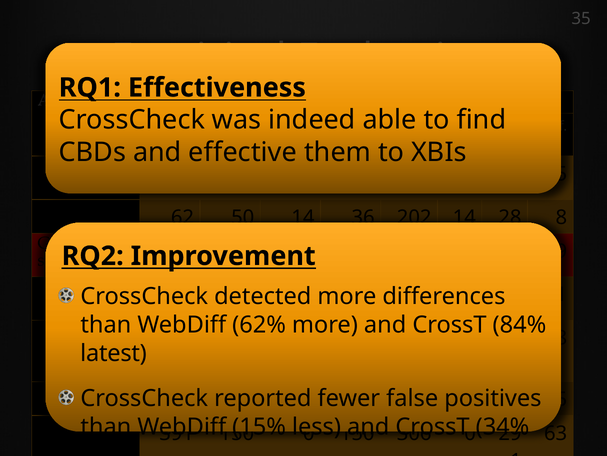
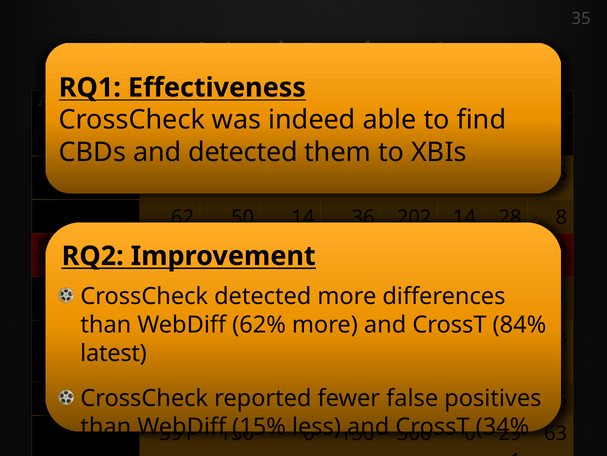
and effective: effective -> detected (243, 152)
